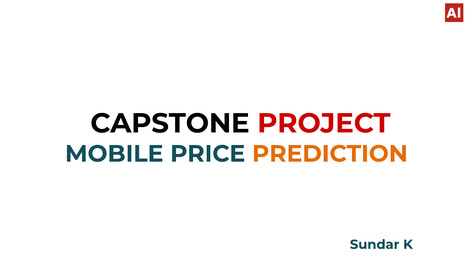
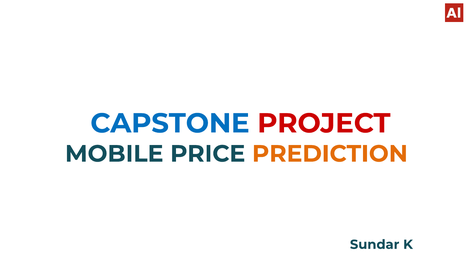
CAPSTONE colour: black -> blue (170, 123)
